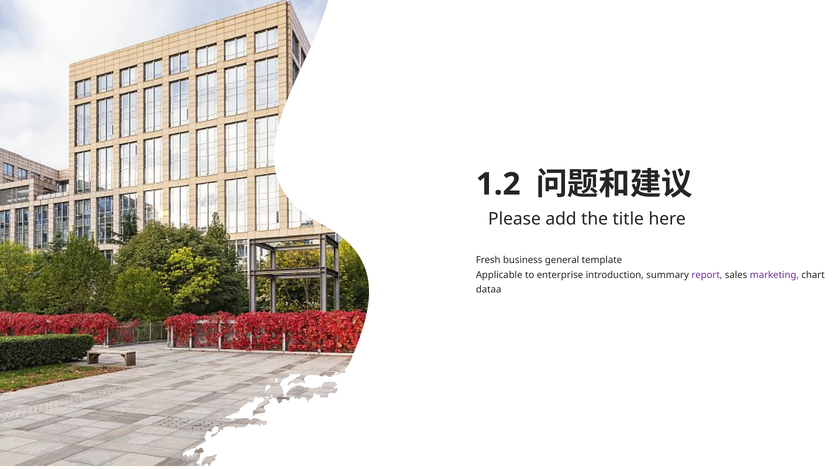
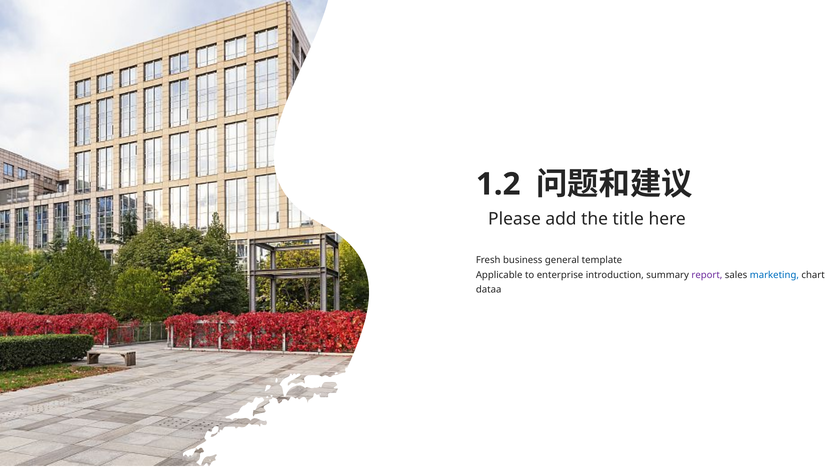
marketing colour: purple -> blue (774, 275)
